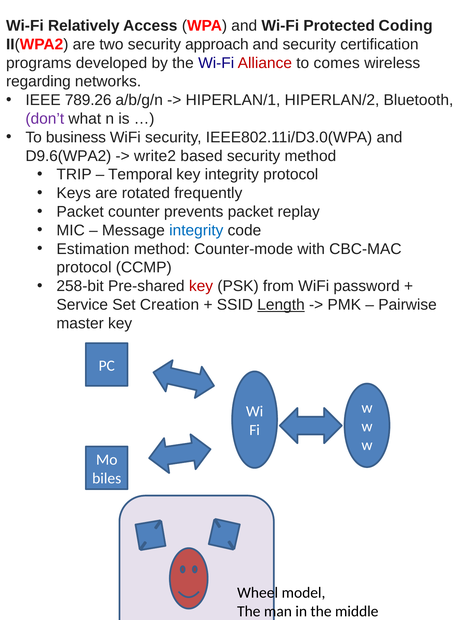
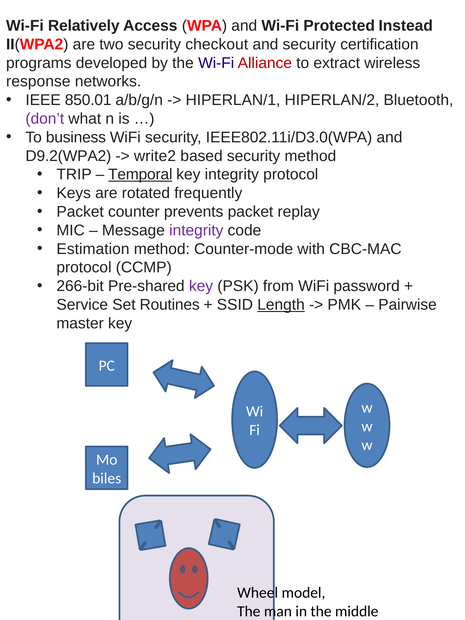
Coding: Coding -> Instead (406, 26)
approach: approach -> checkout (217, 44)
comes: comes -> extract (337, 63)
regarding: regarding -> response (38, 82)
789.26: 789.26 -> 850.01 (88, 100)
D9.6(WPA2: D9.6(WPA2 -> D9.2(WPA2 (68, 156)
Temporal underline: none -> present (140, 175)
integrity colour: blue -> purple (196, 230)
258-bit: 258-bit -> 266-bit (80, 286)
key colour: red -> purple (201, 286)
Creation: Creation -> Routines (170, 305)
